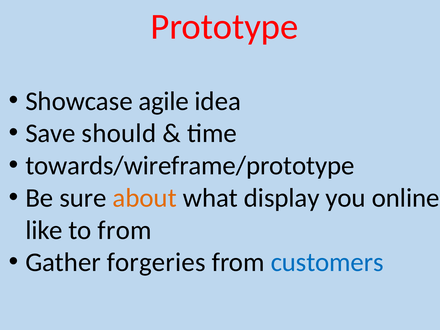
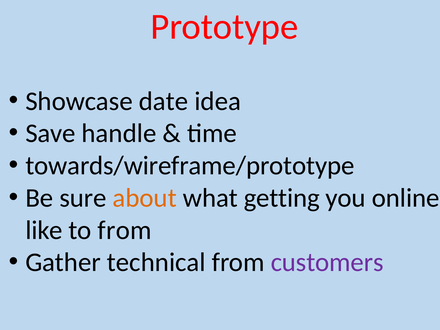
agile: agile -> date (164, 101)
should: should -> handle (119, 133)
display: display -> getting (282, 198)
forgeries: forgeries -> technical (156, 262)
customers colour: blue -> purple (327, 262)
